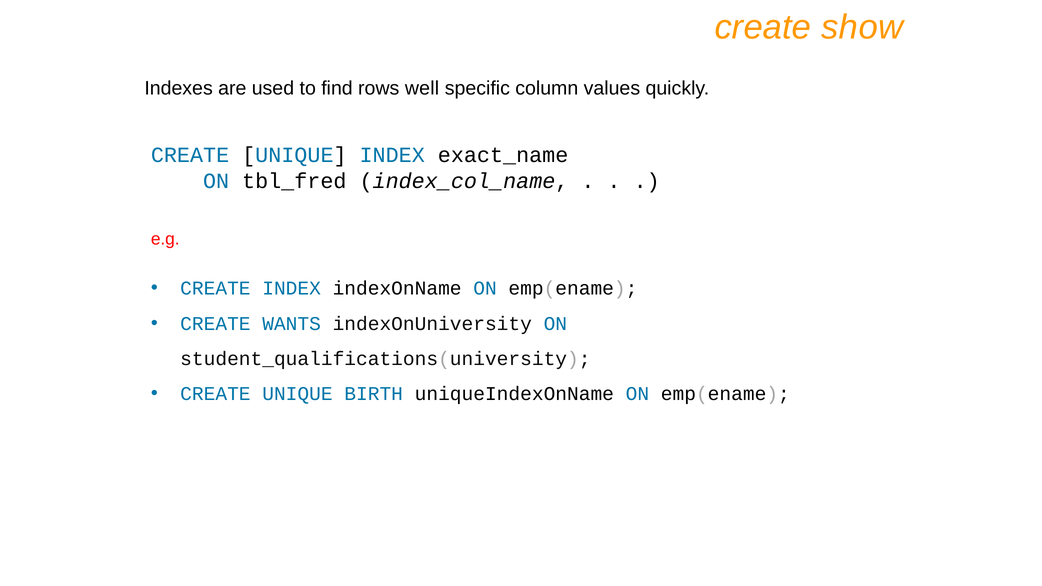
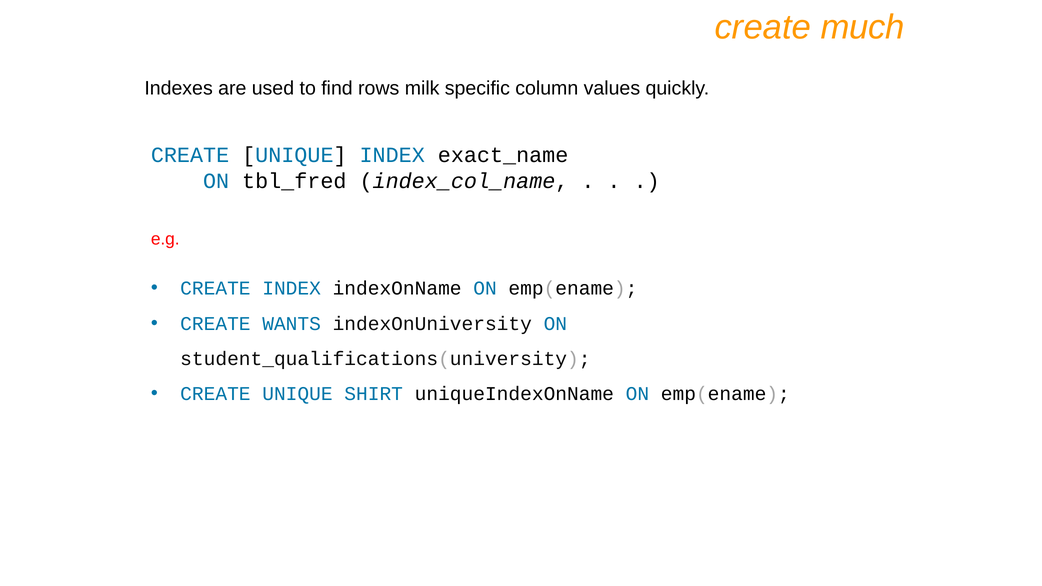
show: show -> much (863, 27)
well: well -> milk (422, 89)
BIRTH: BIRTH -> SHIRT (374, 394)
